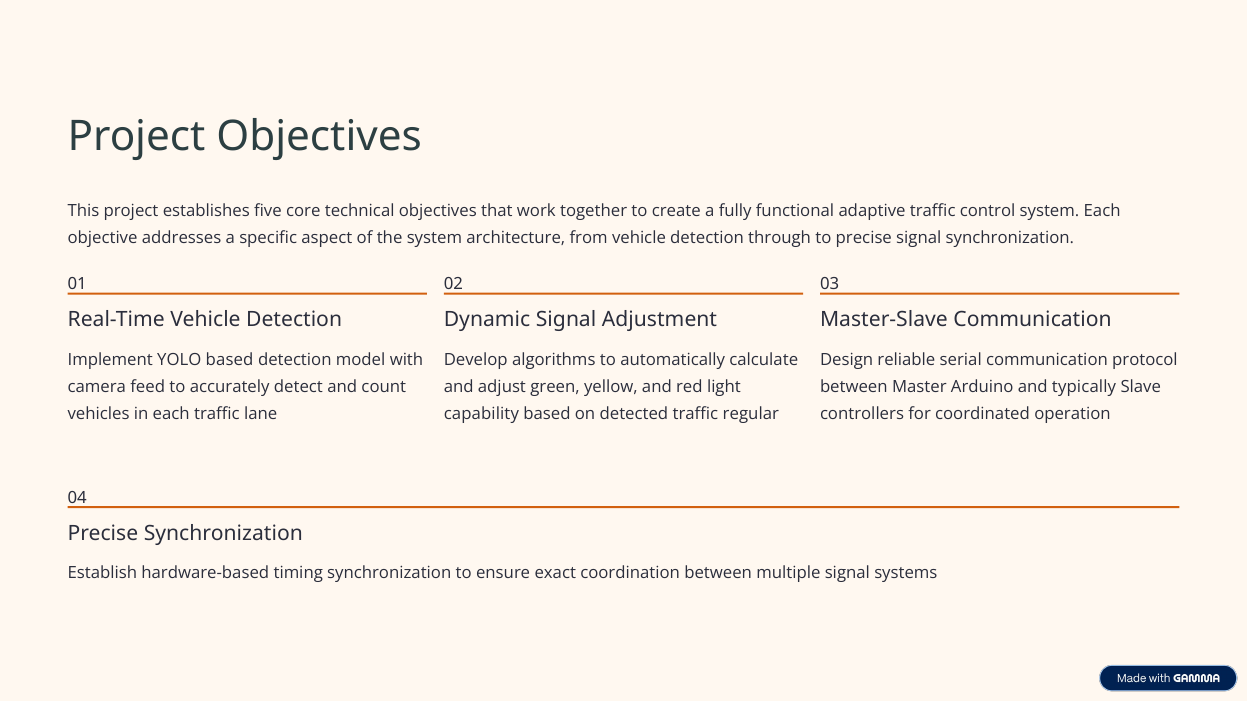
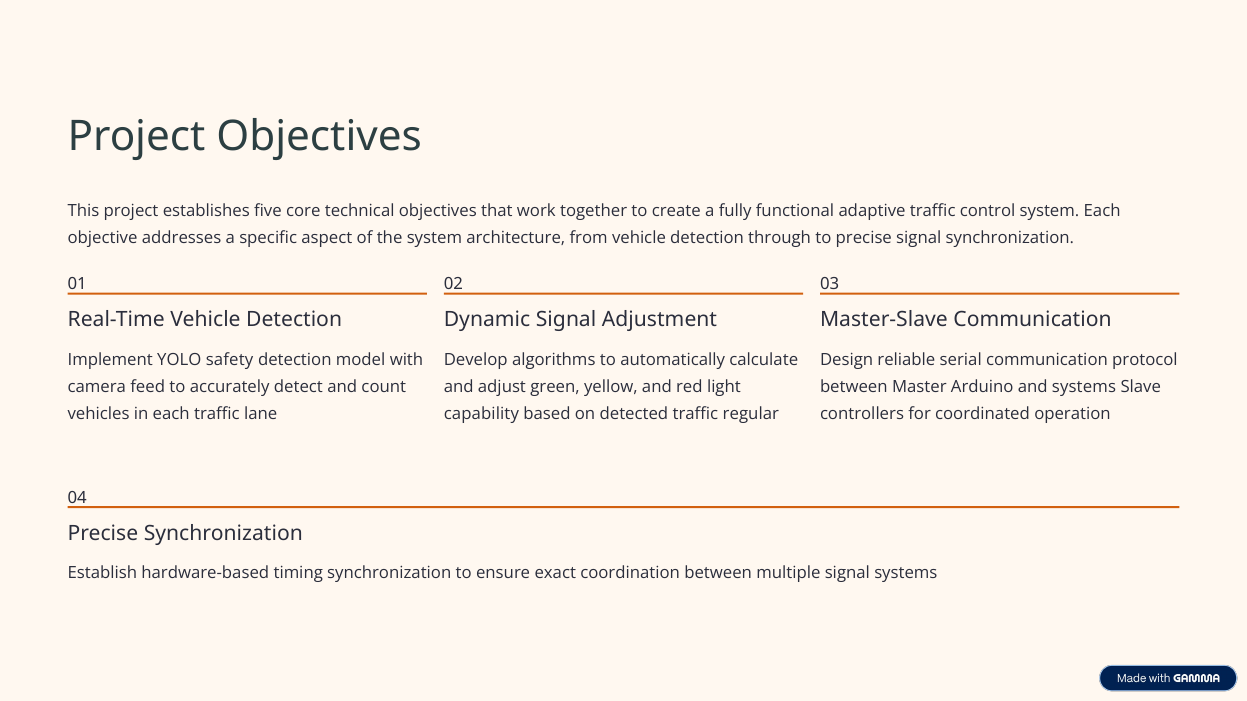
YOLO based: based -> safety (230, 360)
and typically: typically -> systems (1084, 387)
